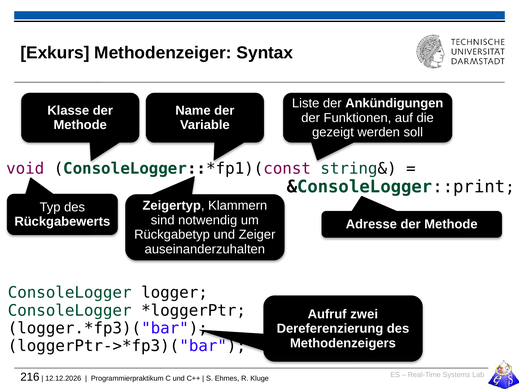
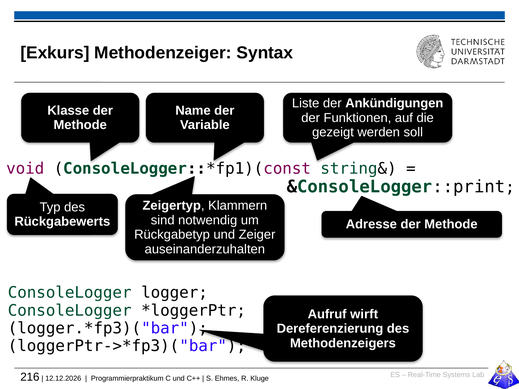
zwei: zwei -> wirft (364, 314)
